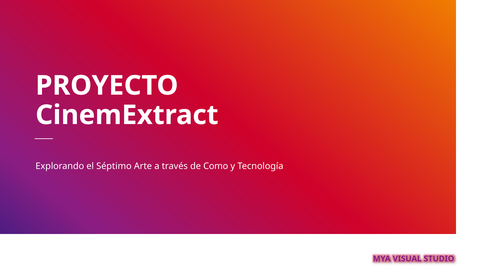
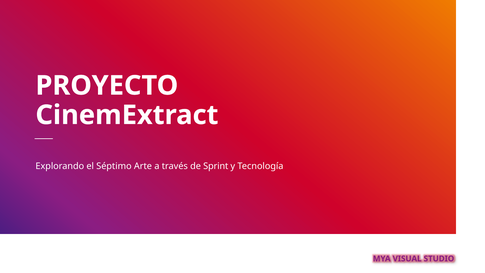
Como: Como -> Sprint (216, 166)
